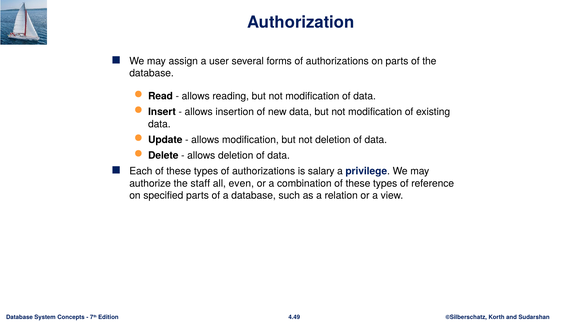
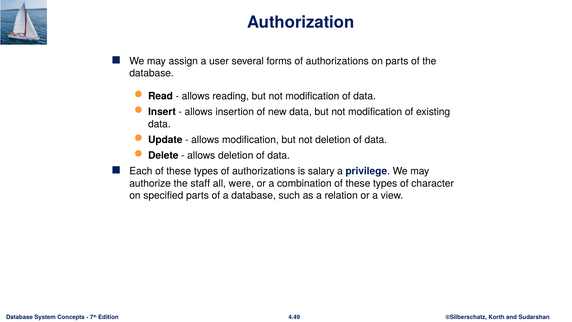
even: even -> were (241, 183)
reference: reference -> character (433, 183)
